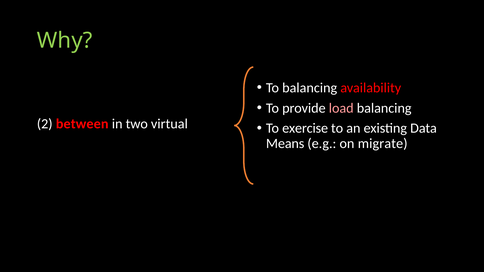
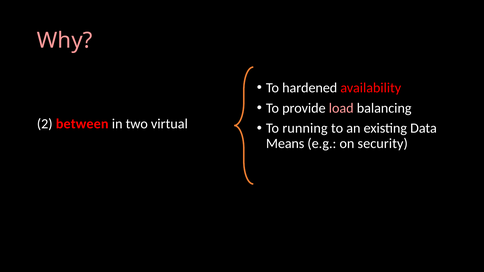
Why colour: light green -> pink (65, 41)
To balancing: balancing -> hardened (310, 88)
exercise: exercise -> running (305, 128)
migrate: migrate -> security (383, 144)
